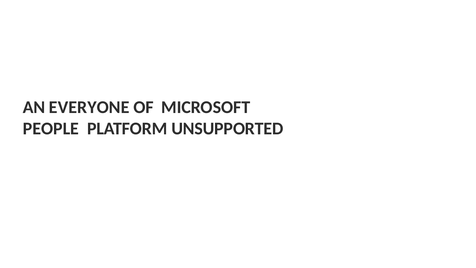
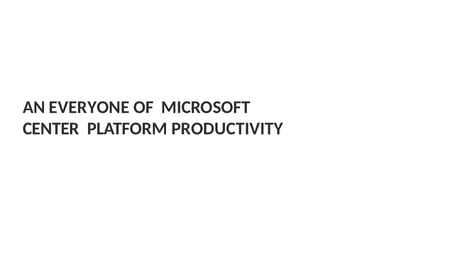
PEOPLE: PEOPLE -> CENTER (51, 129)
UNSUPPORTED: UNSUPPORTED -> PRODUCTIVITY (227, 129)
